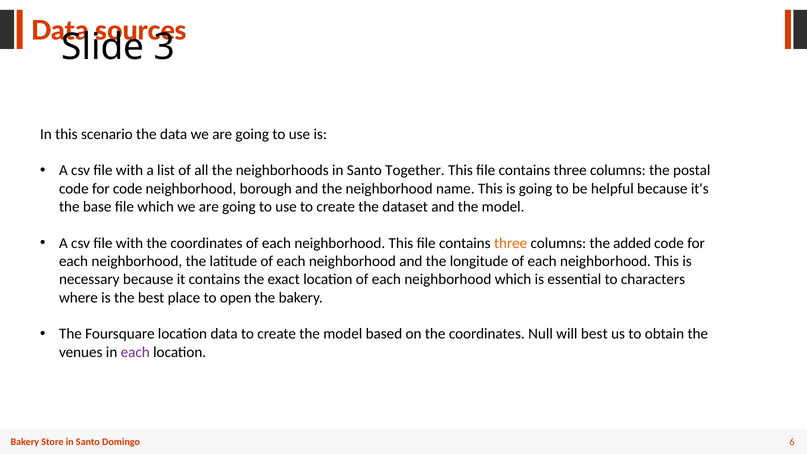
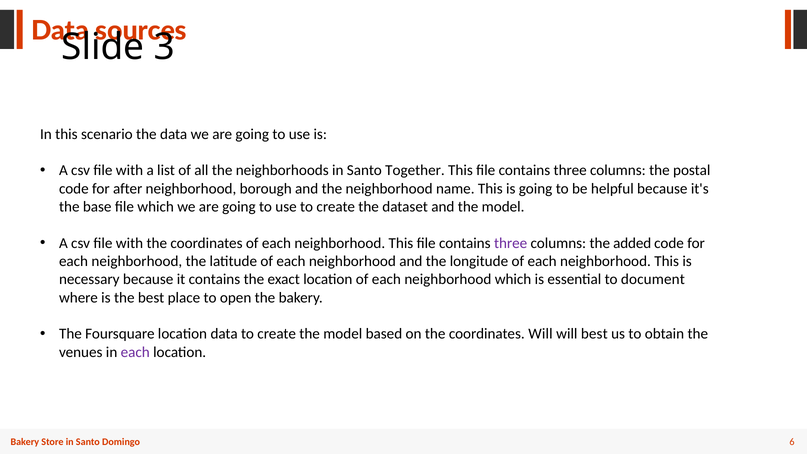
for code: code -> after (128, 189)
three colour: orange -> purple (511, 243)
characters: characters -> document (653, 279)
coordinates Null: Null -> Will (540, 334)
